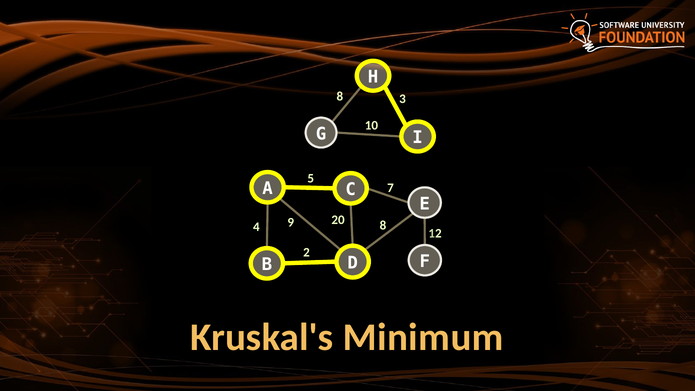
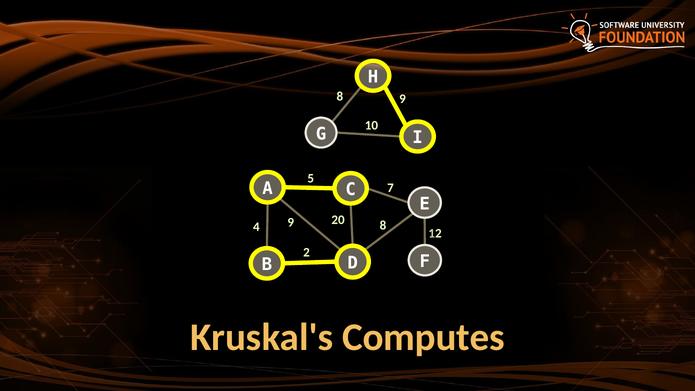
8 3: 3 -> 9 (403, 99)
Minimum: Minimum -> Computes (423, 337)
